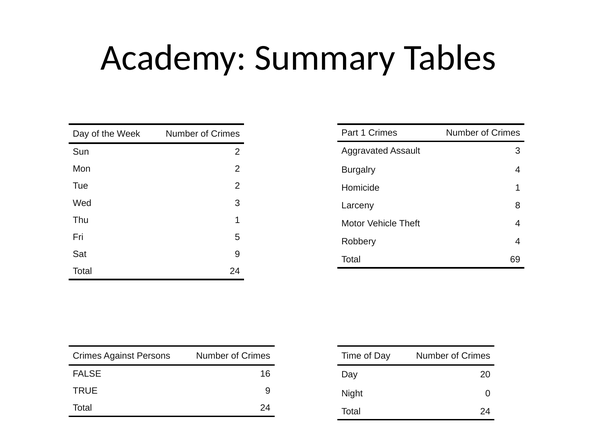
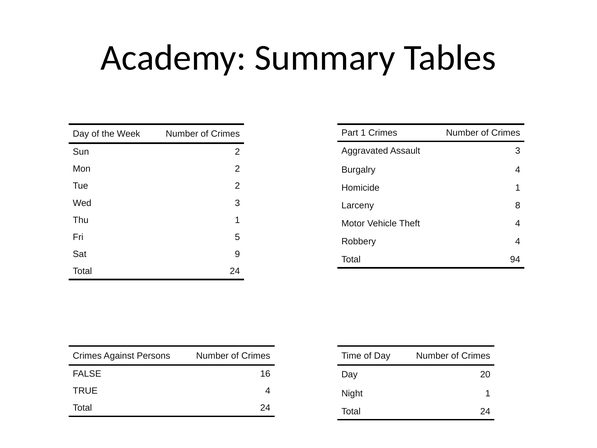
69: 69 -> 94 (515, 259)
TRUE 9: 9 -> 4 (268, 391)
Night 0: 0 -> 1 (488, 393)
